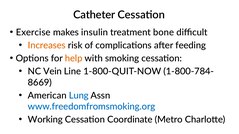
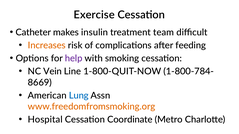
Catheter: Catheter -> Exercise (94, 15)
Exercise: Exercise -> Catheter (33, 33)
bone: bone -> team (164, 33)
help colour: orange -> purple (74, 59)
www.freedomfromsmoking.org colour: blue -> orange (91, 107)
Working: Working -> Hospital (45, 120)
